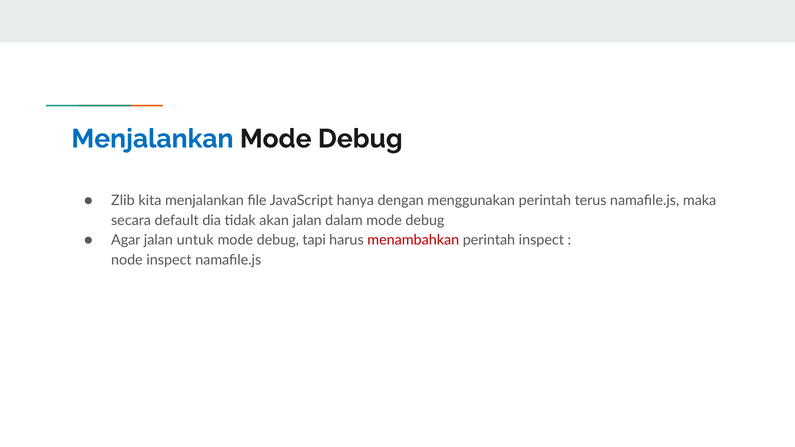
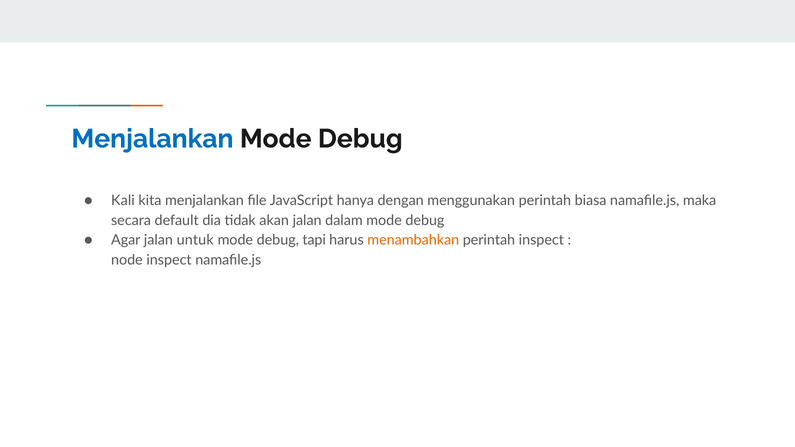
Zlib: Zlib -> Kali (123, 201)
terus: terus -> biasa (591, 201)
menambahkan colour: red -> orange (413, 240)
